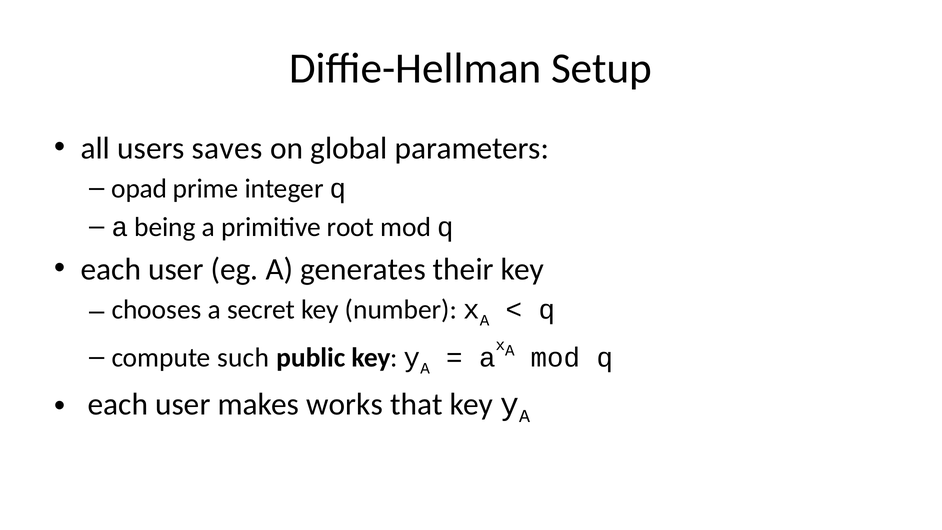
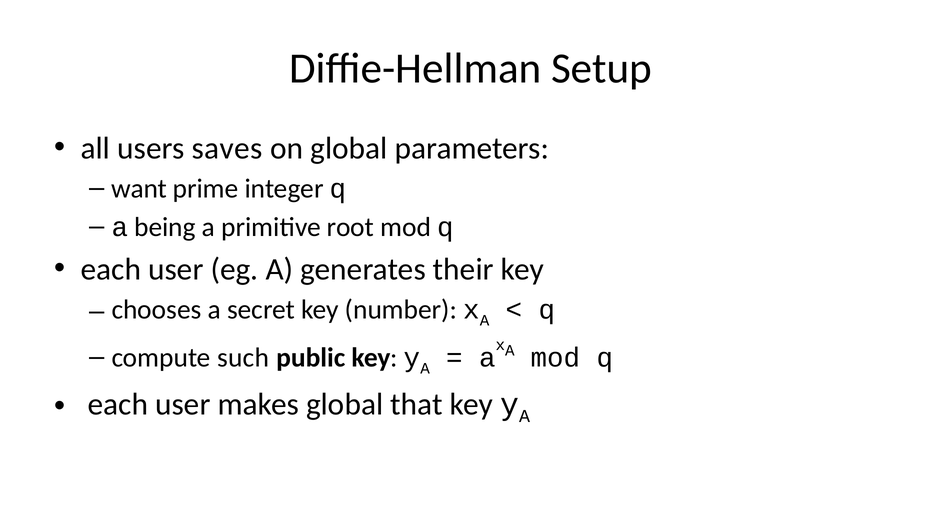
opad: opad -> want (139, 189)
makes works: works -> global (345, 404)
